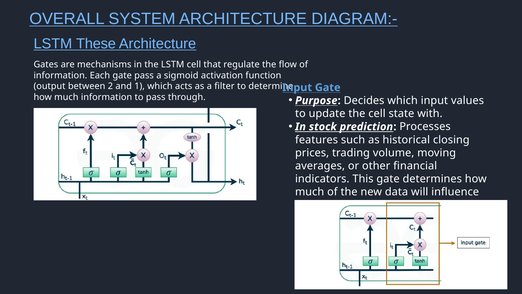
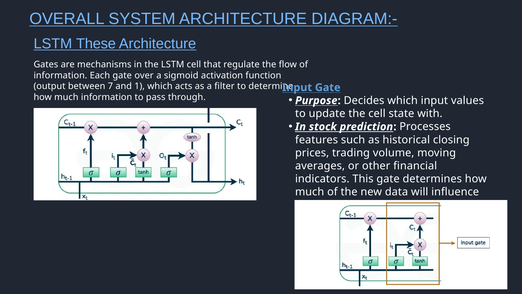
gate pass: pass -> over (144, 75)
2: 2 -> 7 (110, 86)
